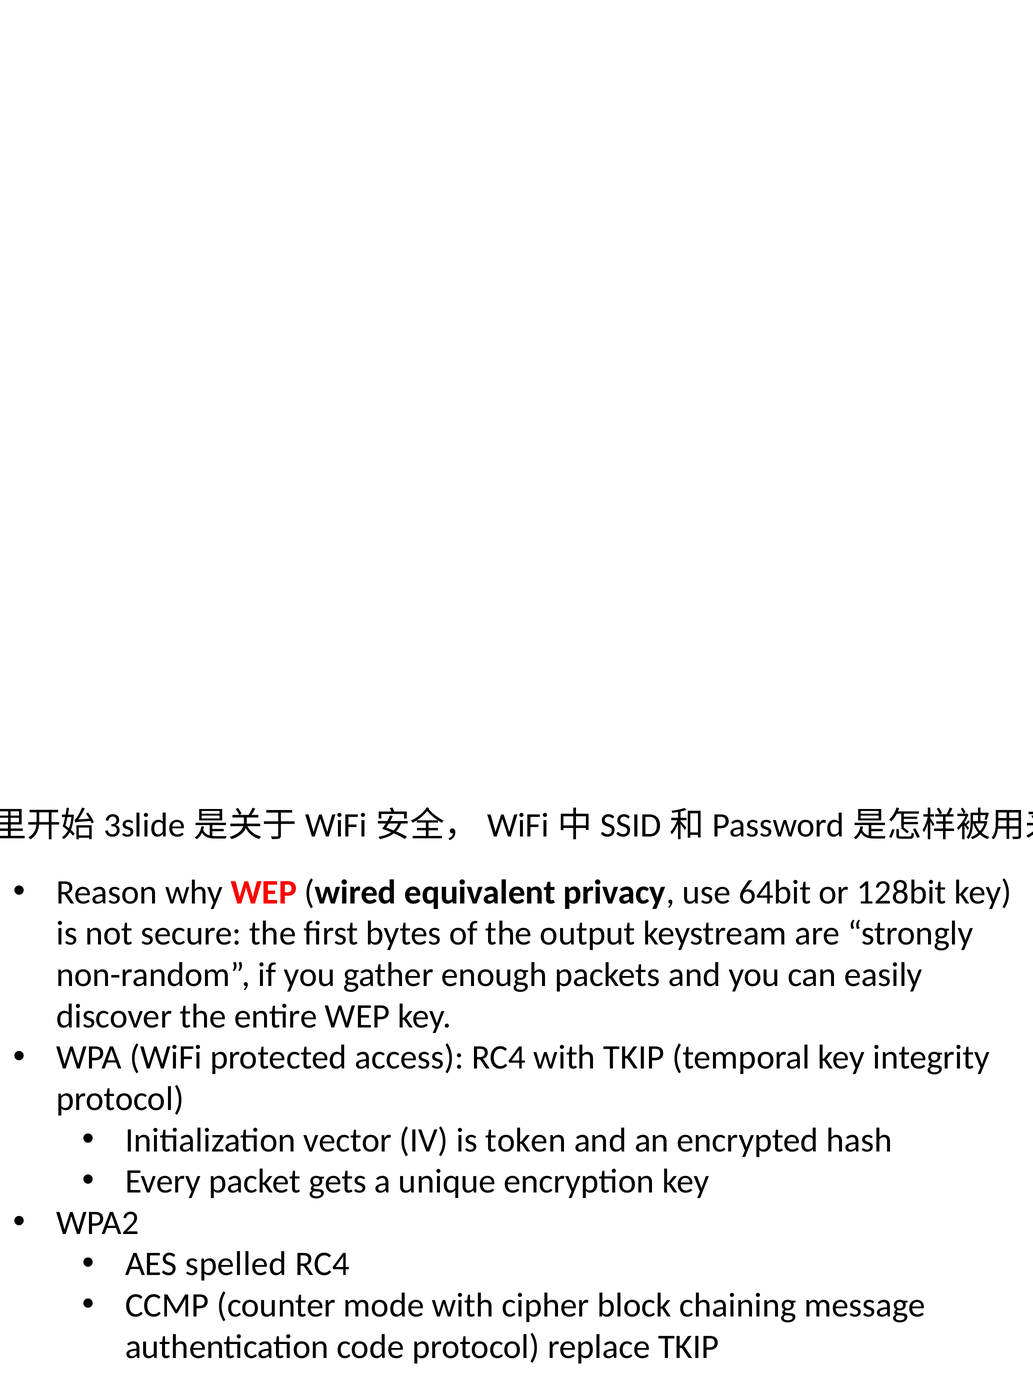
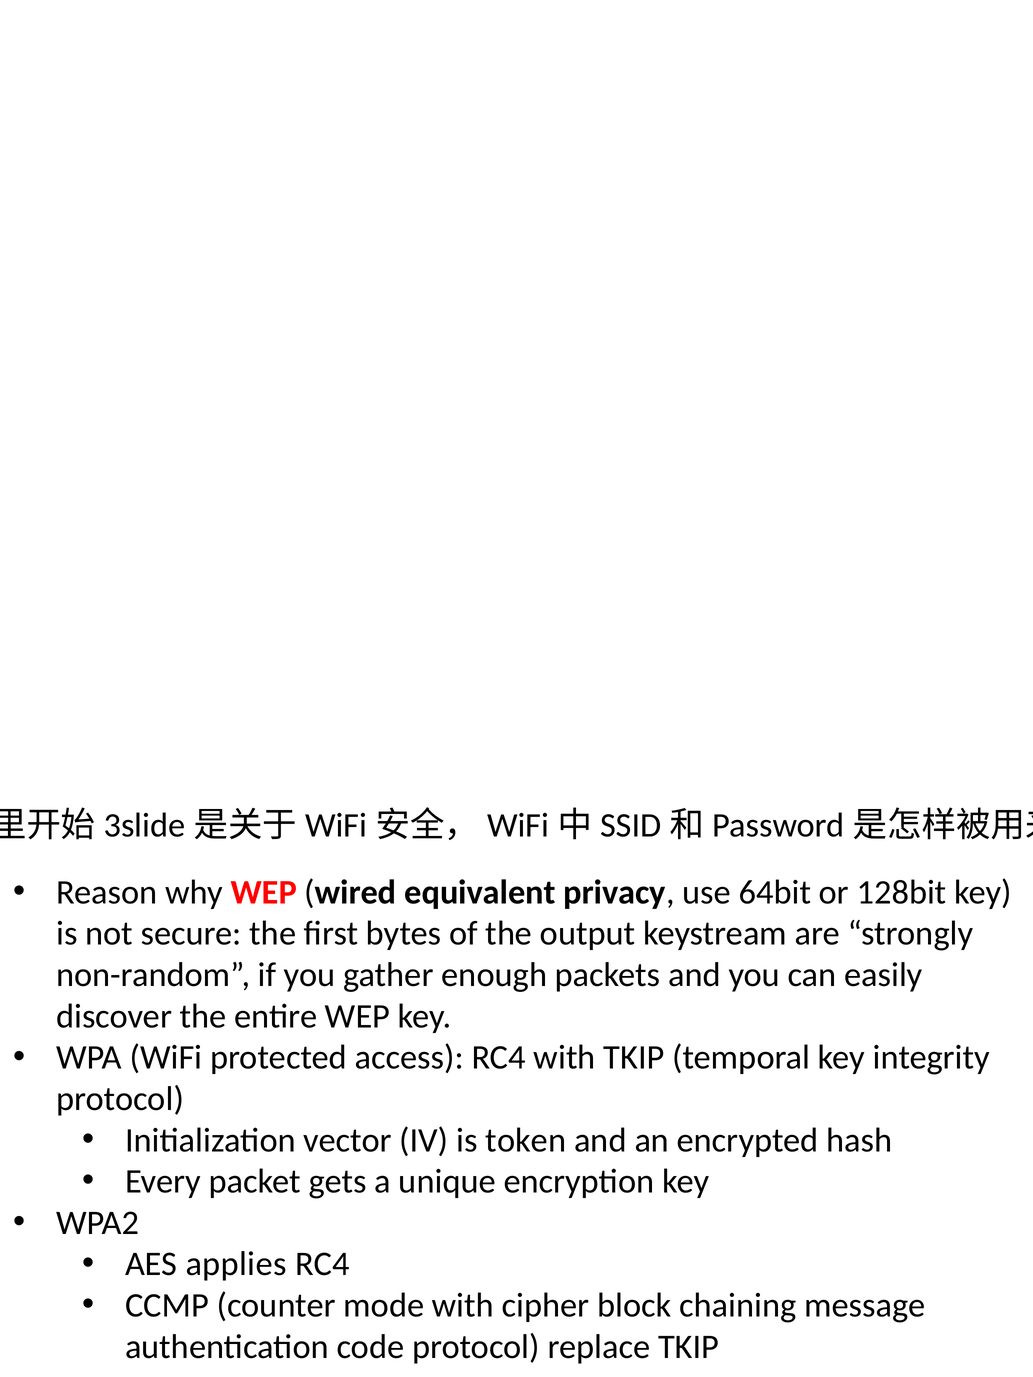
spelled: spelled -> applies (236, 1264)
